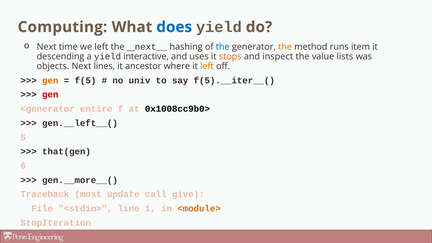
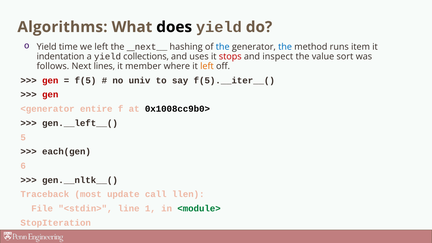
Computing: Computing -> Algorithms (62, 27)
does colour: blue -> black (174, 27)
Next: Next -> Yield (47, 47)
the colour: orange -> blue (285, 47)
descending: descending -> indentation (61, 56)
interactive: interactive -> collections (146, 56)
stops colour: orange -> red (230, 56)
lists: lists -> sort (345, 56)
objects: objects -> follows (53, 66)
ancestor: ancestor -> member (143, 66)
gen colour: orange -> red (50, 80)
that(gen: that(gen -> each(gen (66, 152)
gen.__more__(: gen.__more__( -> gen.__nltk__( (80, 180)
give: give -> llen (188, 194)
<module> colour: orange -> green (199, 209)
